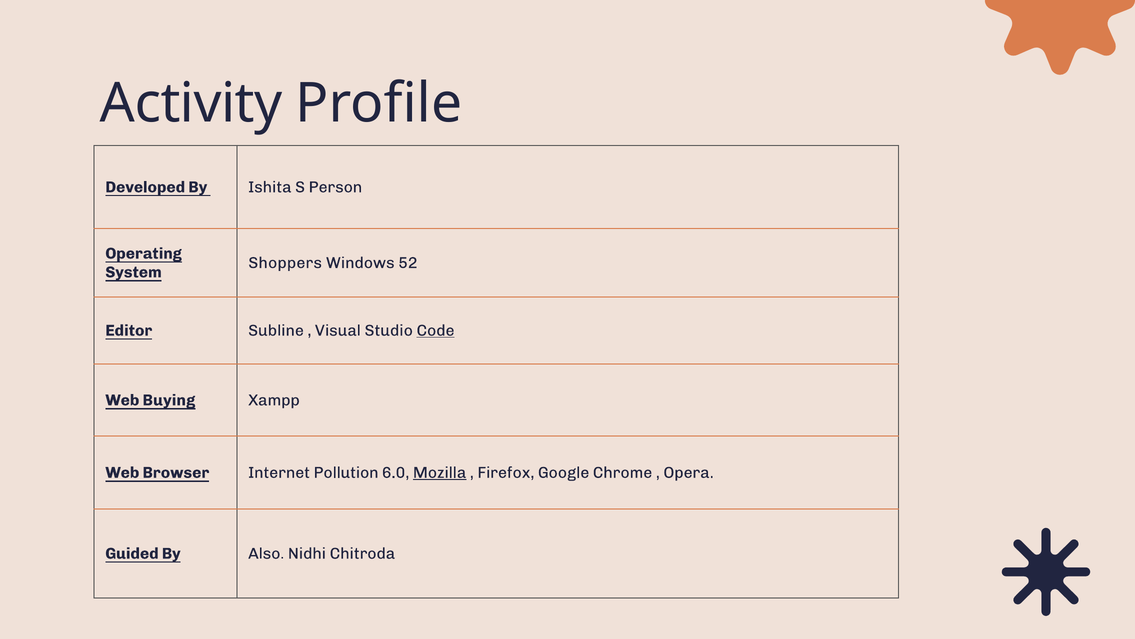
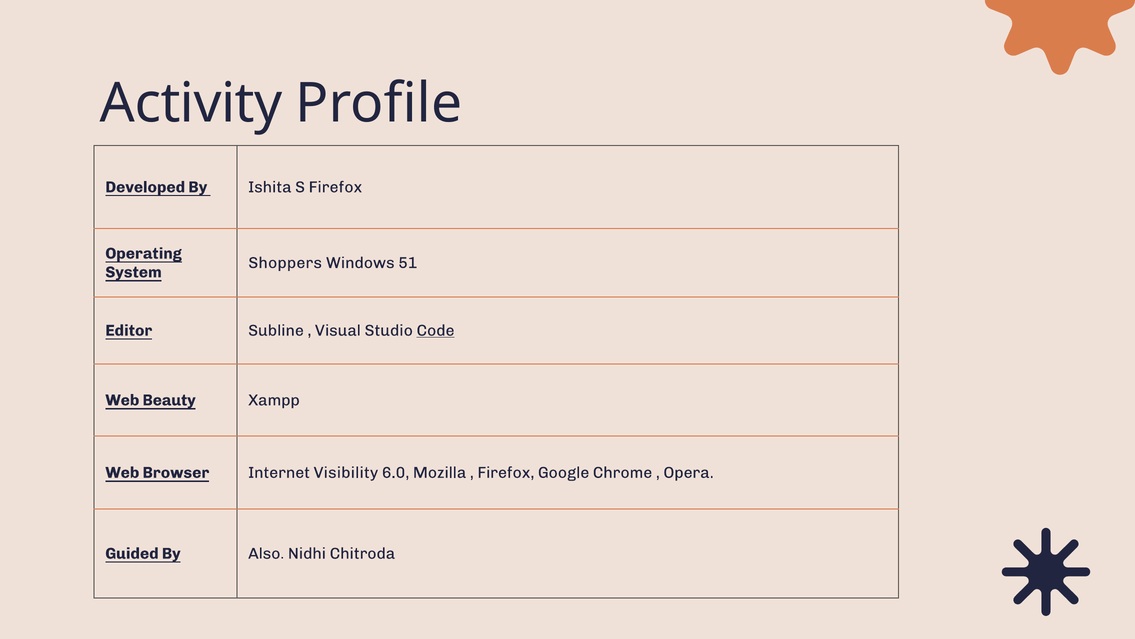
S Person: Person -> Firefox (335, 187)
52: 52 -> 51 (408, 263)
Buying: Buying -> Beauty (169, 400)
Pollution: Pollution -> Visibility (346, 472)
Mozilla underline: present -> none (440, 472)
